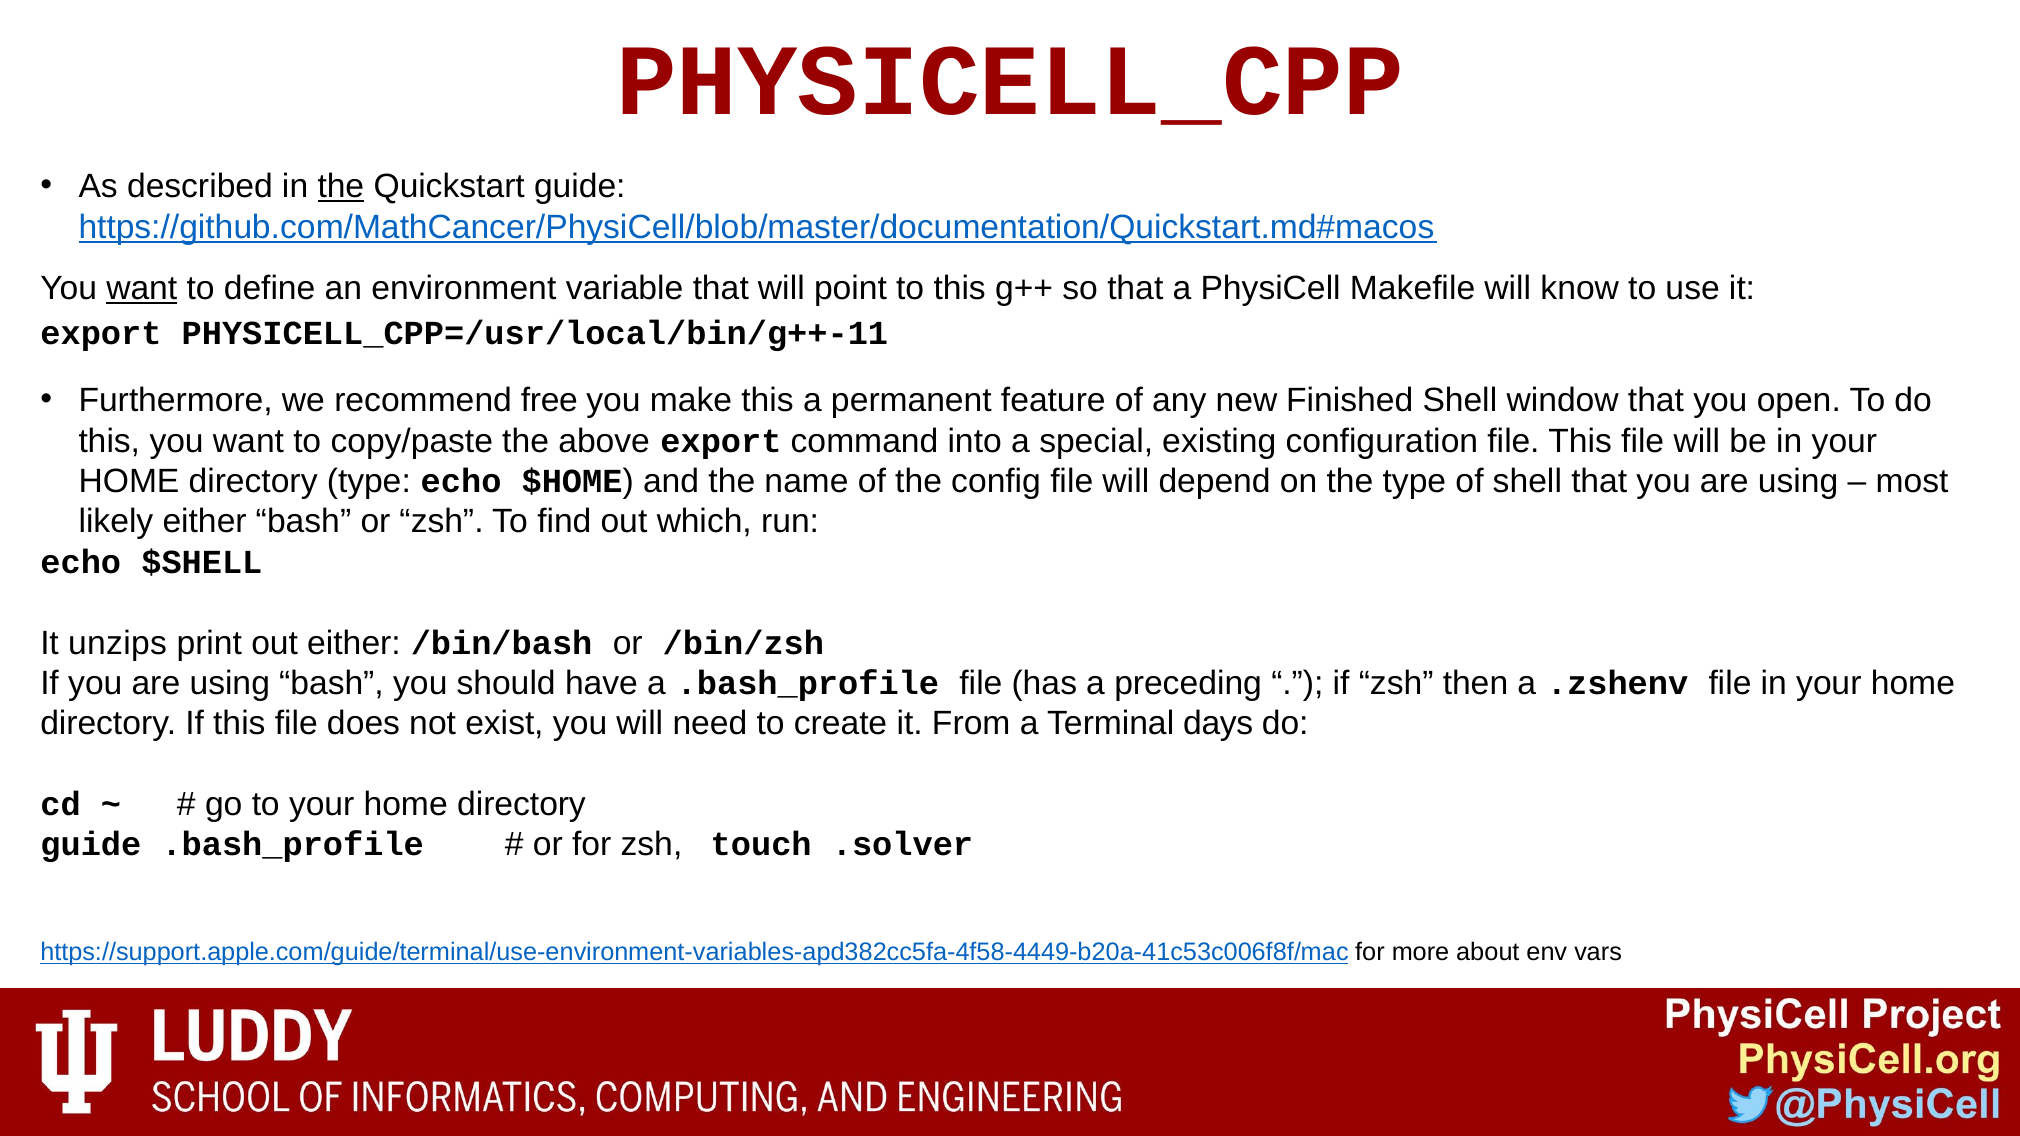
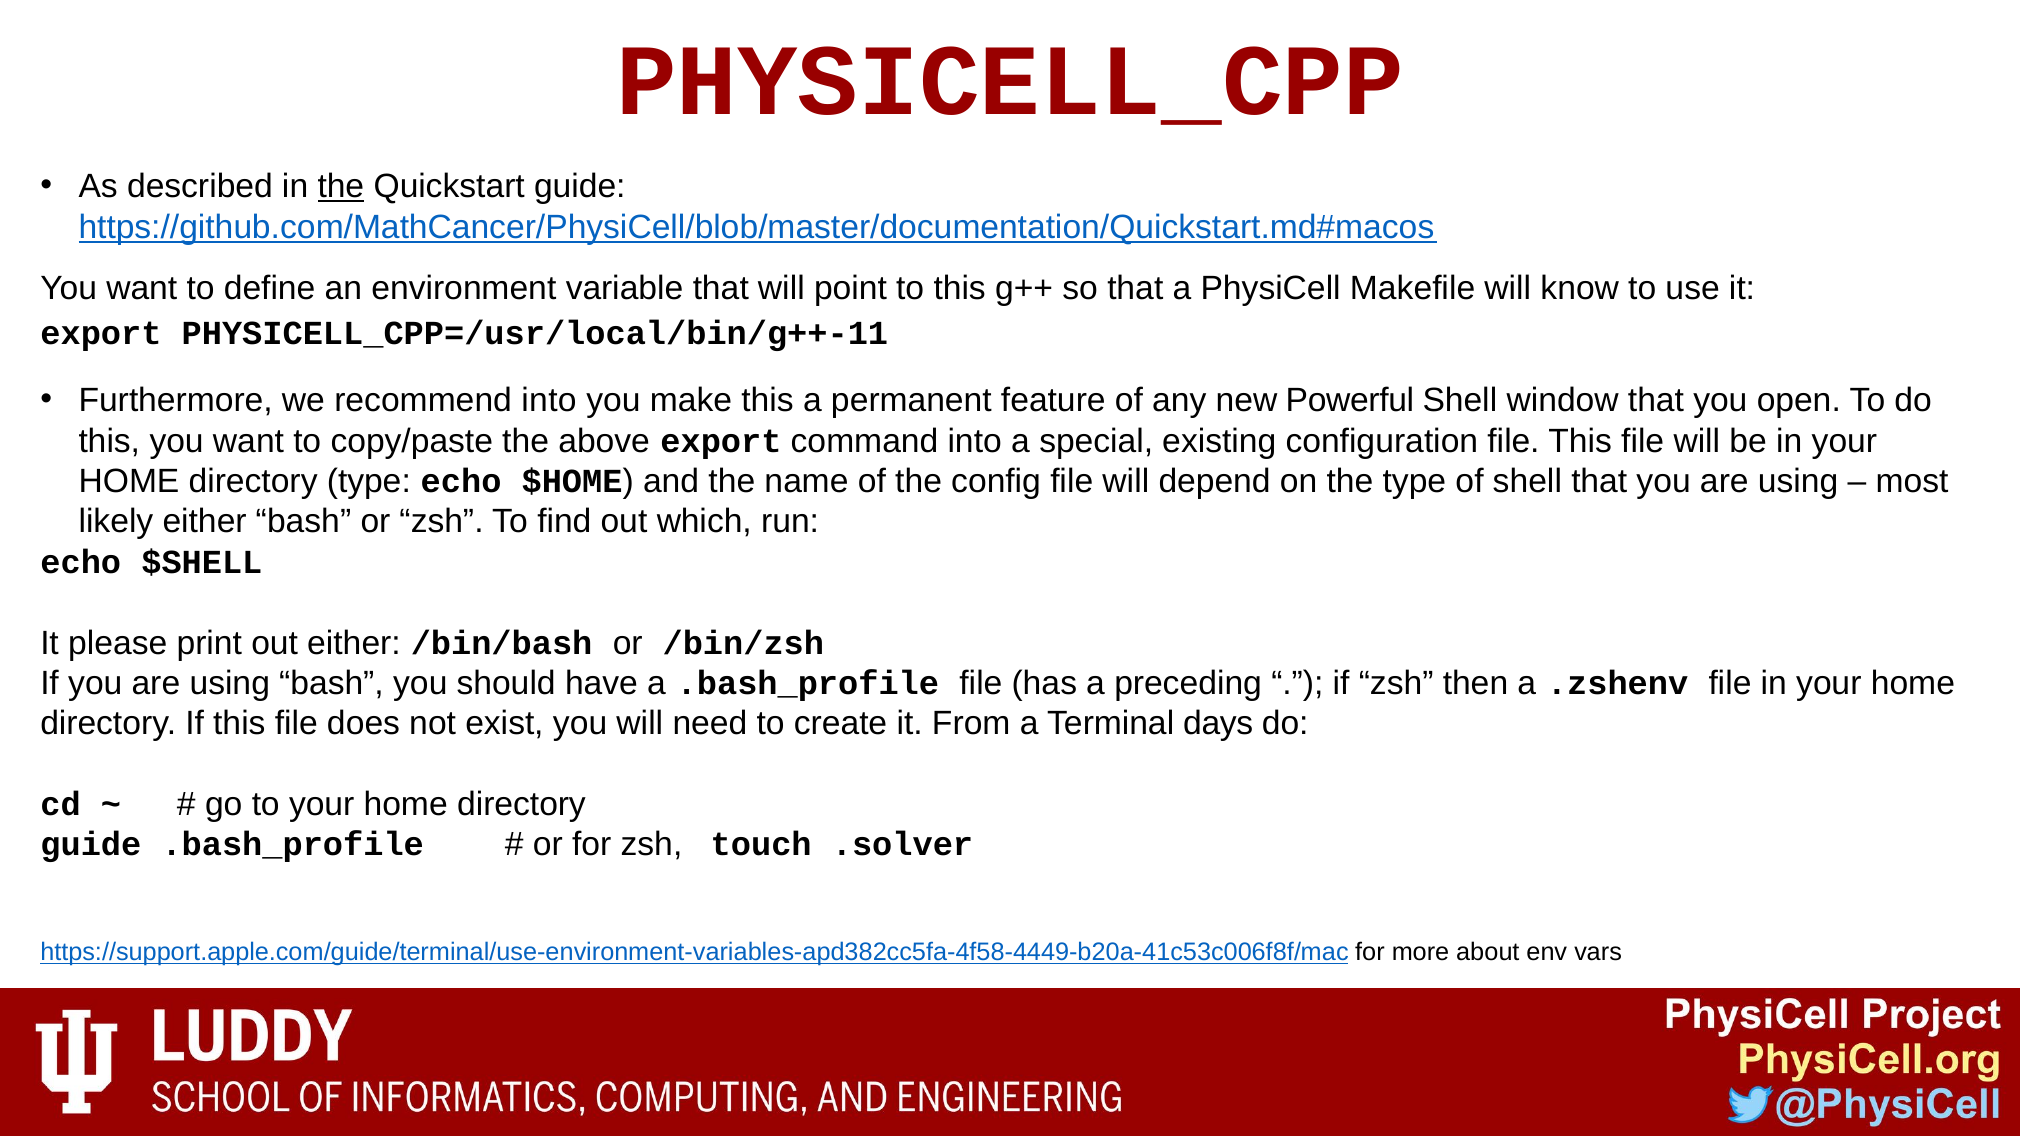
want underline: present -> none (142, 289)
recommend free: free -> into (549, 401)
Finished: Finished -> Powerful (1350, 401)
unzips: unzips -> please (118, 643)
